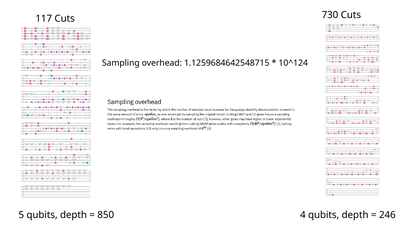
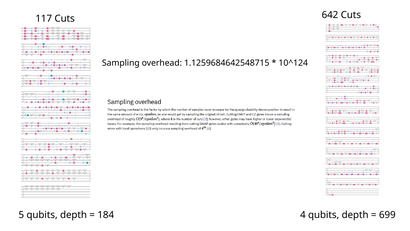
730: 730 -> 642 (330, 15)
850: 850 -> 184 (106, 214)
246: 246 -> 699 (387, 214)
